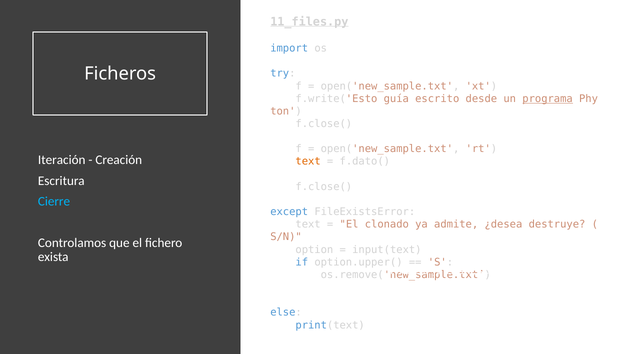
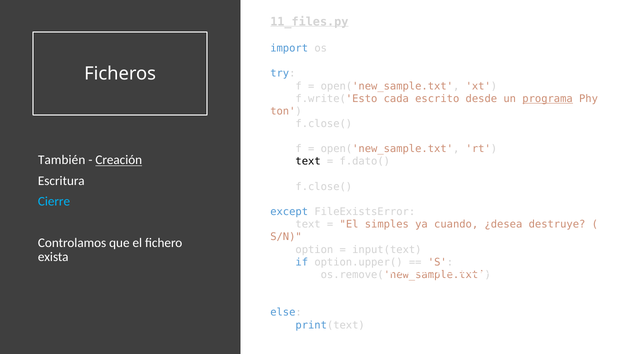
guía: guía -> cada (396, 99)
Iteración: Iteración -> También (62, 160)
Creación underline: none -> present (119, 160)
text colour: orange -> black (308, 162)
clonado: clonado -> simples (387, 225)
admite: admite -> cuando (456, 225)
